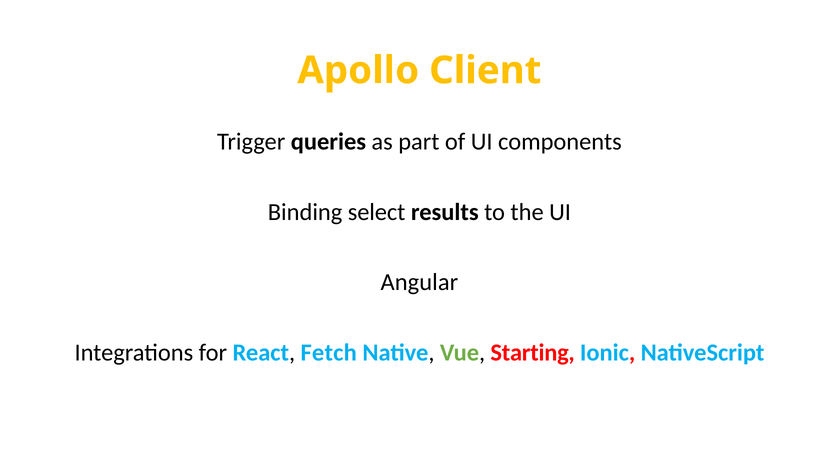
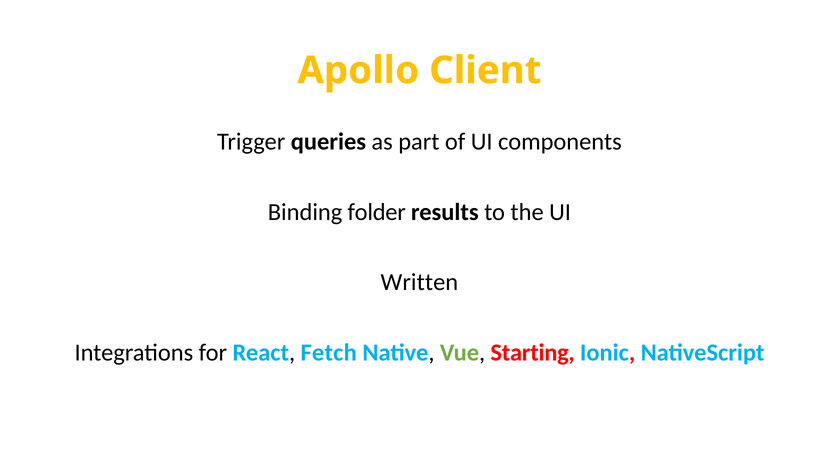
select: select -> folder (377, 212)
Angular: Angular -> Written (419, 282)
